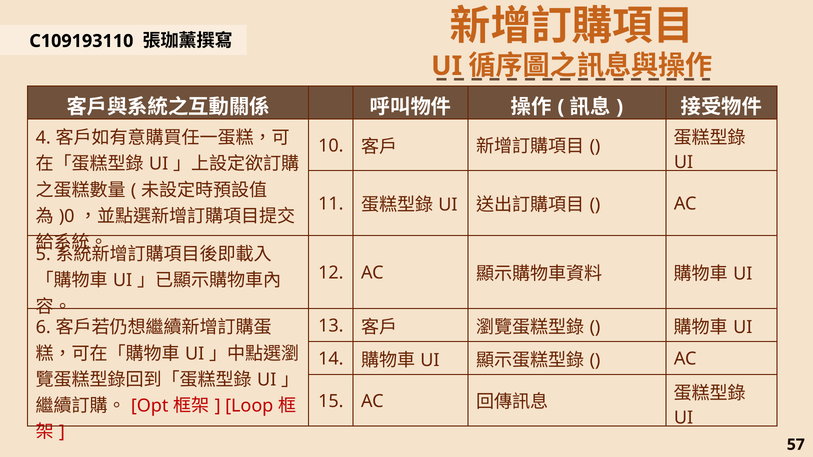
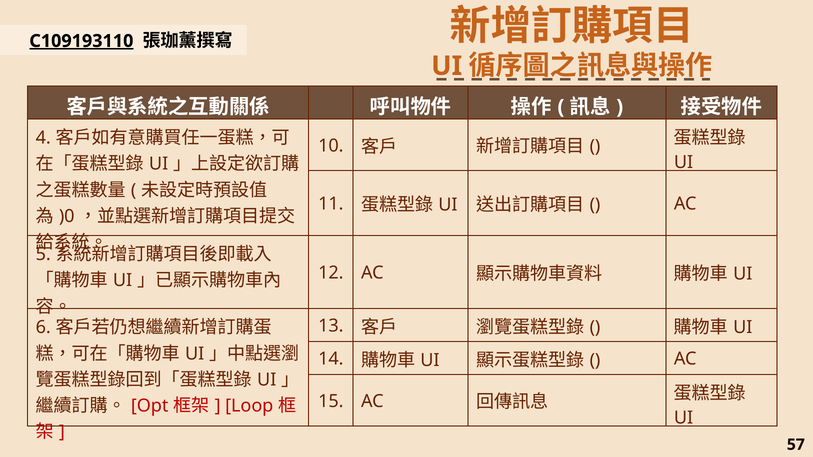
C109193110 underline: none -> present (81, 41)
